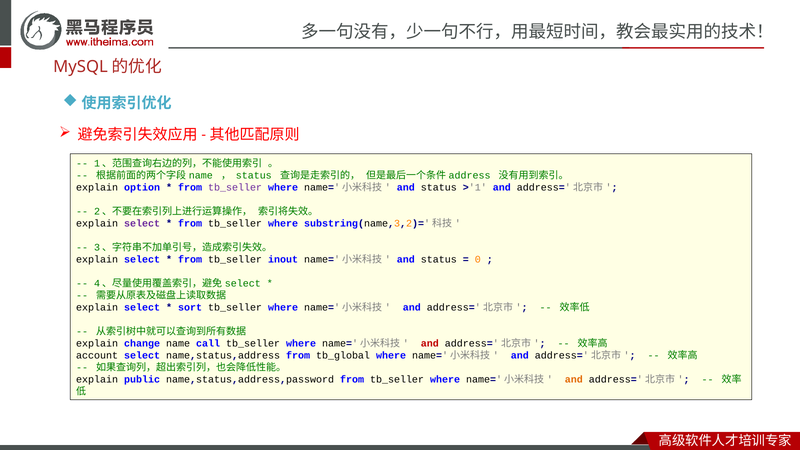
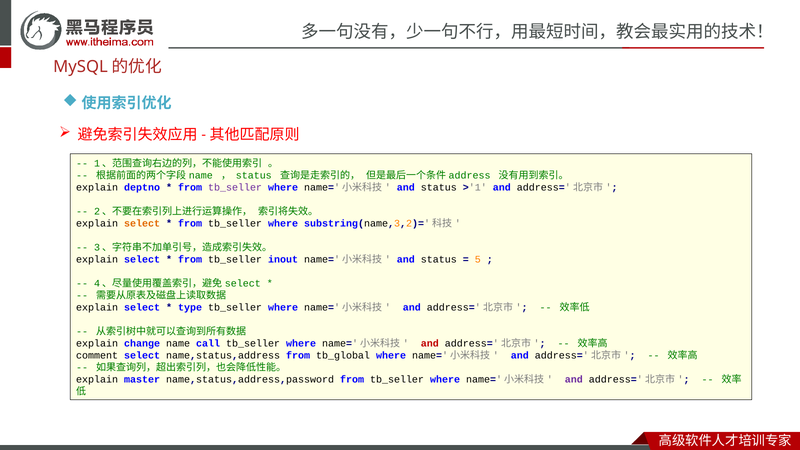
option: option -> deptno (142, 187)
select colour: purple -> orange (142, 223)
0: 0 -> 5 (478, 259)
sort: sort -> type (190, 307)
account: account -> comment (97, 355)
public: public -> master (142, 379)
and colour: orange -> purple (574, 379)
